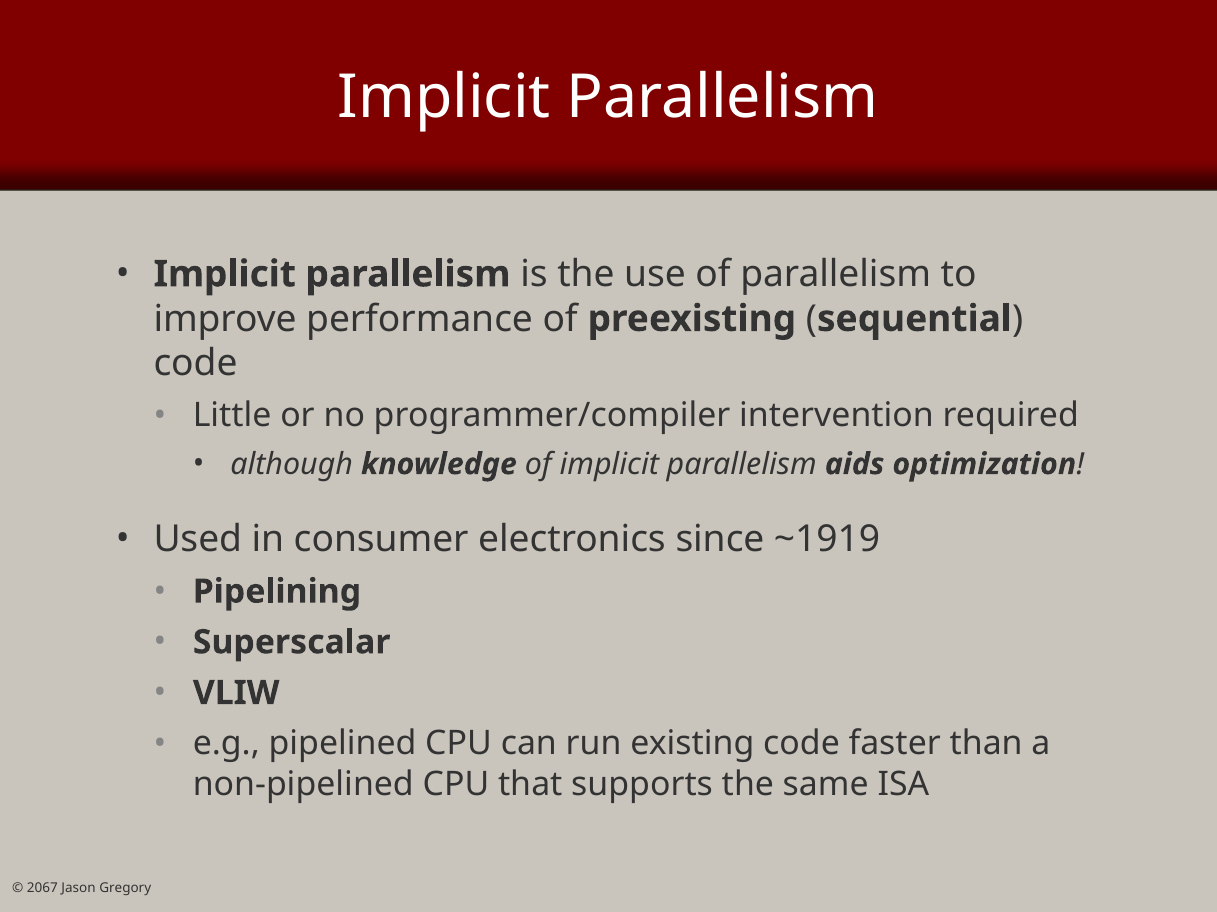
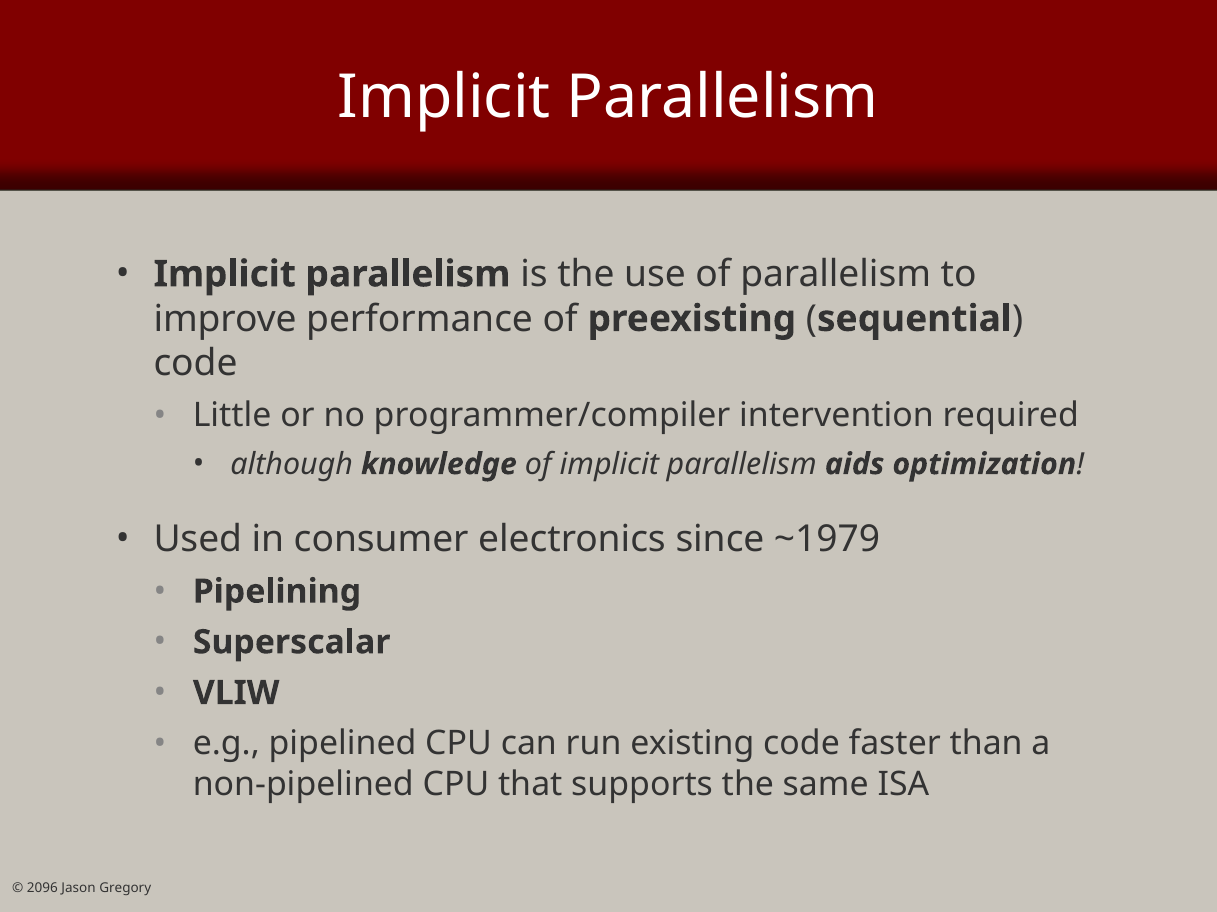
~1919: ~1919 -> ~1979 (827, 539)
2067: 2067 -> 2096 (42, 889)
